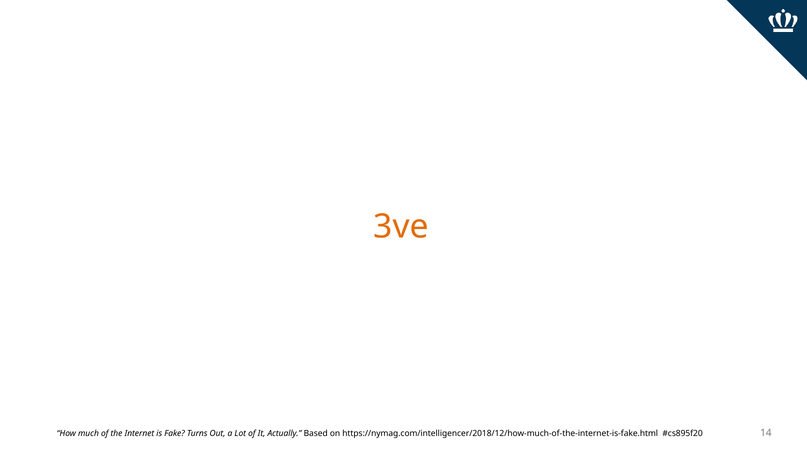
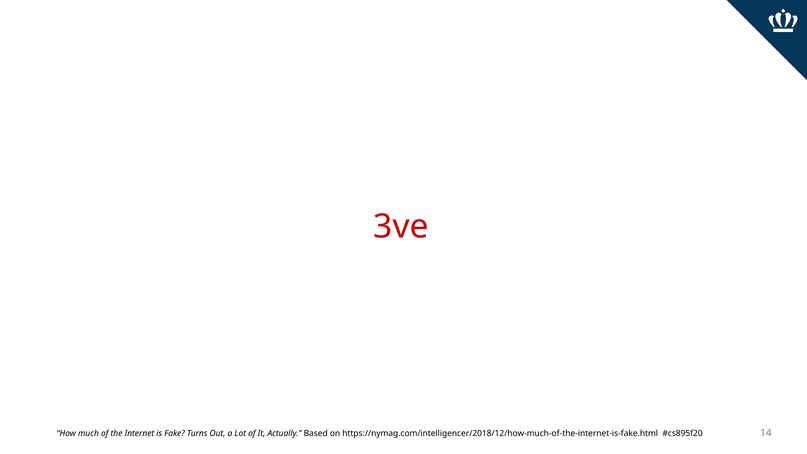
3ve colour: orange -> red (401, 227)
